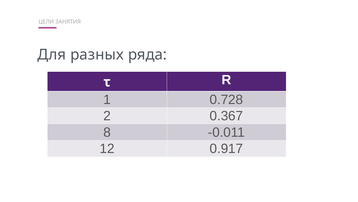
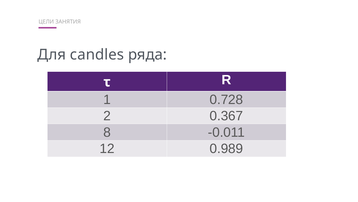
разных: разных -> candles (97, 54)
0.917: 0.917 -> 0.989 (226, 148)
